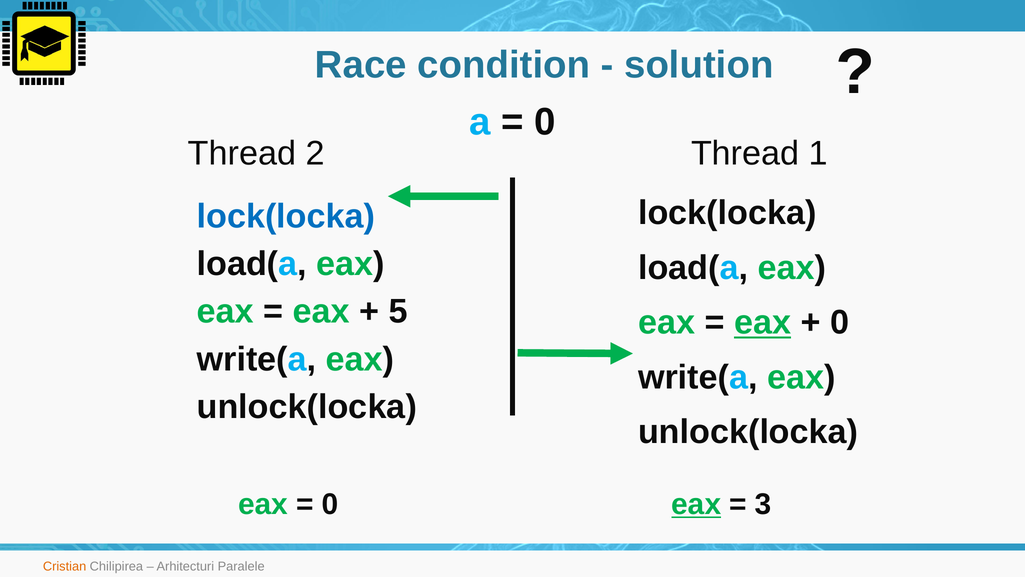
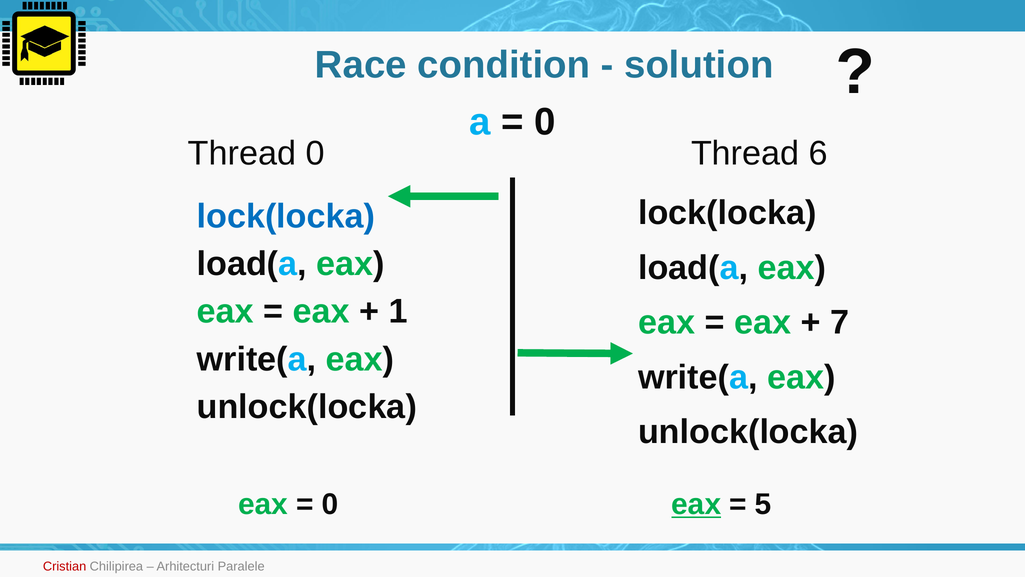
Thread 2: 2 -> 0 (315, 153)
1: 1 -> 6 (818, 153)
5: 5 -> 1 (398, 311)
eax underline: present -> none (763, 322)
0: 0 -> 7 (840, 322)
3: 3 -> 5 (763, 504)
Cristian colour: orange -> red (65, 566)
